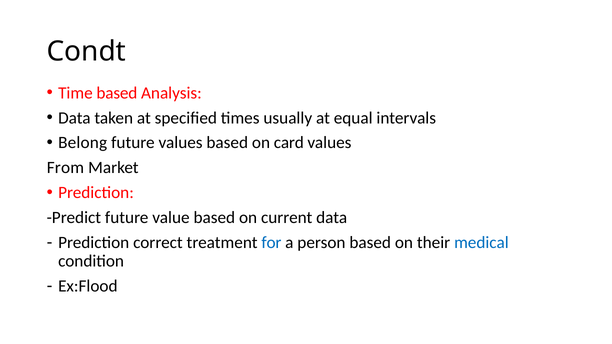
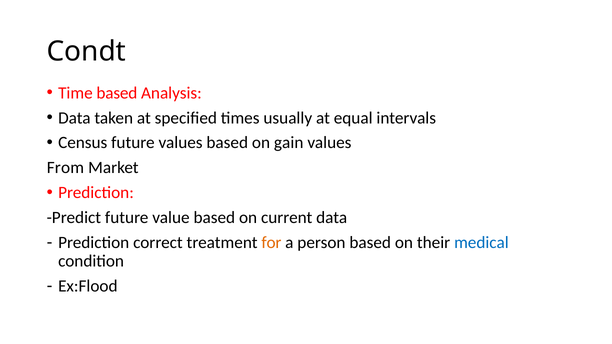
Belong: Belong -> Census (83, 143)
card: card -> gain (289, 143)
for colour: blue -> orange (271, 243)
